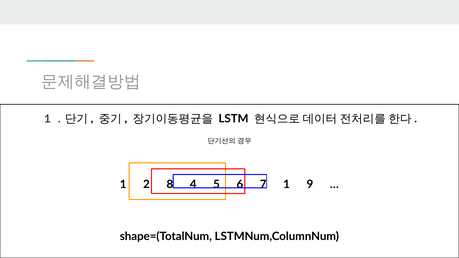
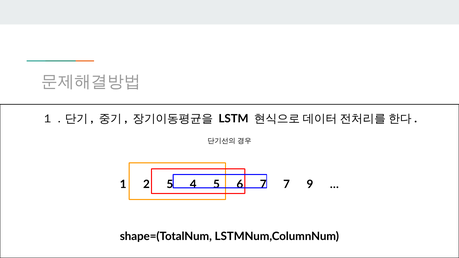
2 8: 8 -> 5 (170, 184)
7 1: 1 -> 7 (287, 184)
